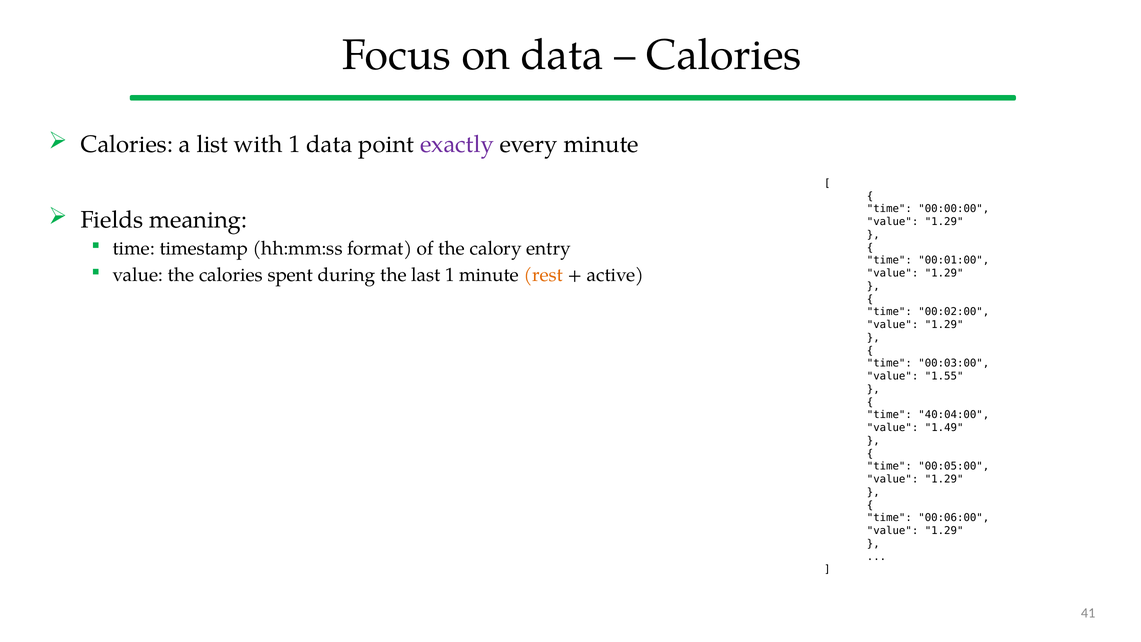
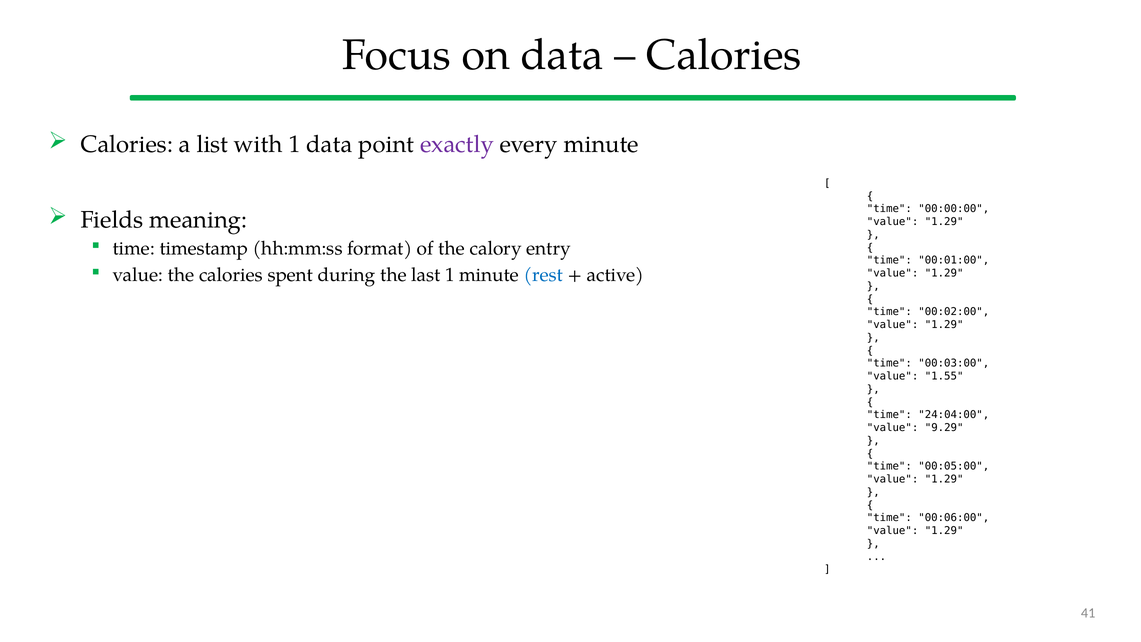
rest colour: orange -> blue (543, 275)
40:04:00: 40:04:00 -> 24:04:00 (954, 415)
1.49: 1.49 -> 9.29 (944, 428)
